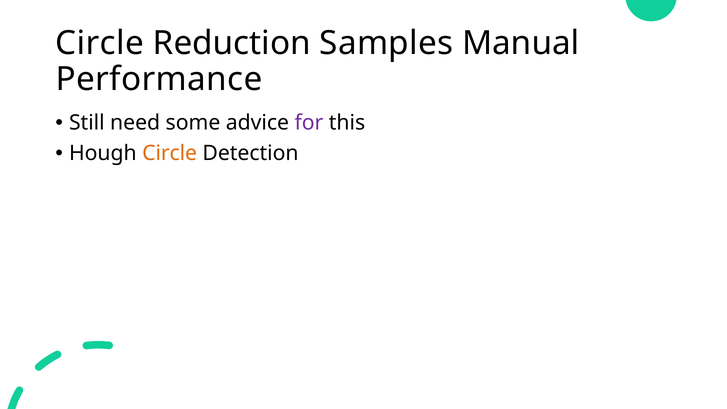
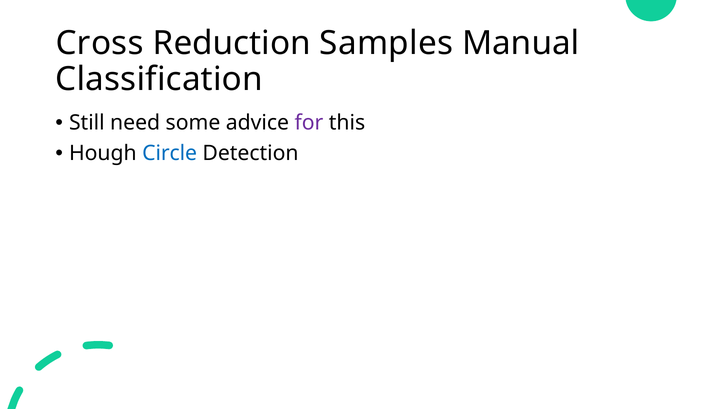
Circle: Circle -> Cross (100, 43)
Performance: Performance -> Classification (159, 79)
Circle colour: orange -> blue (170, 153)
